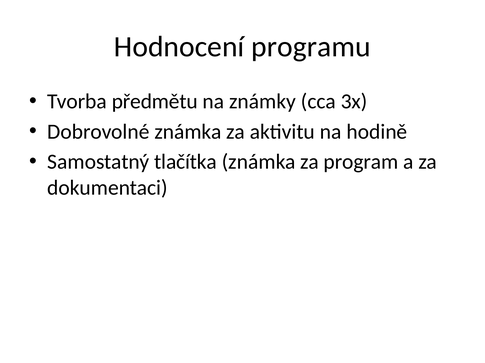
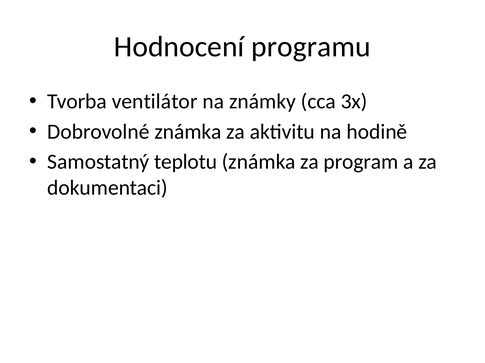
předmětu: předmětu -> ventilátor (155, 102)
tlačítka: tlačítka -> teplotu (186, 162)
